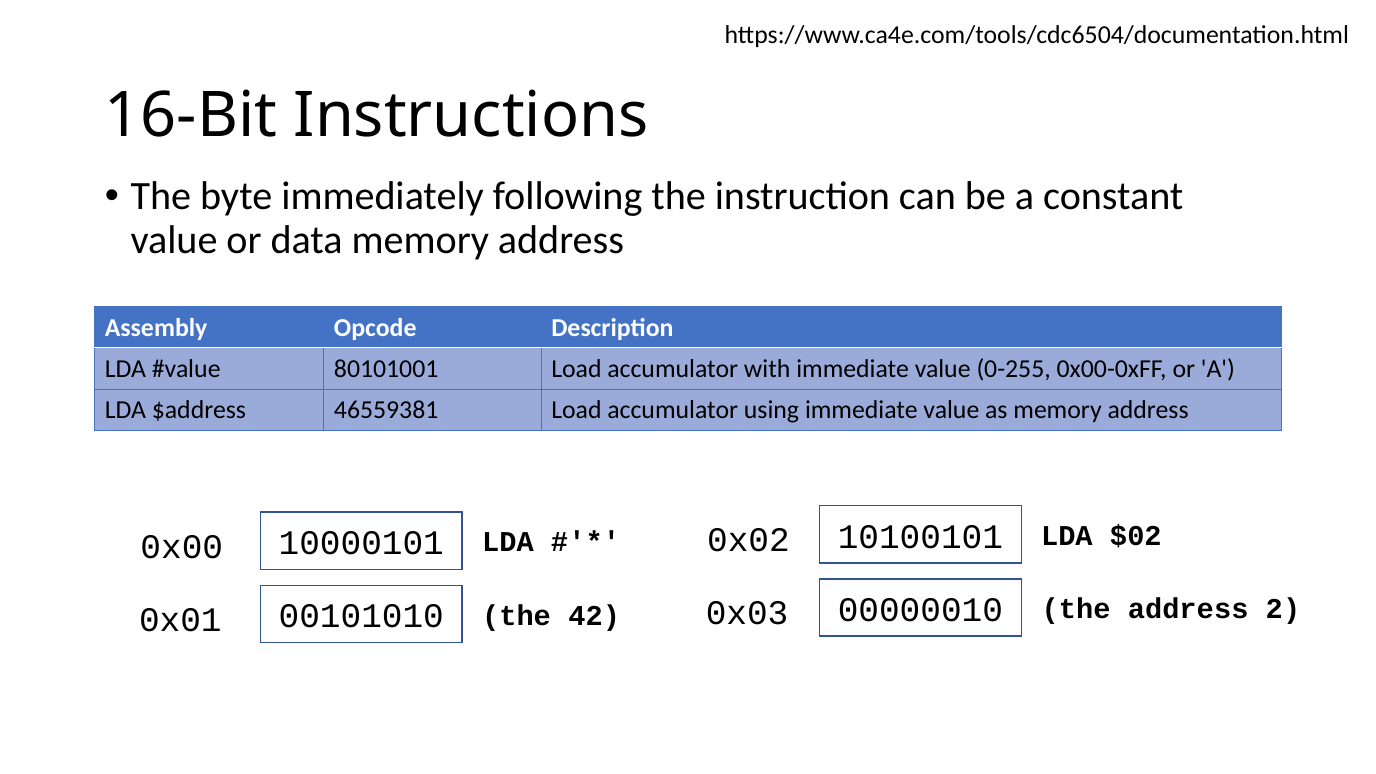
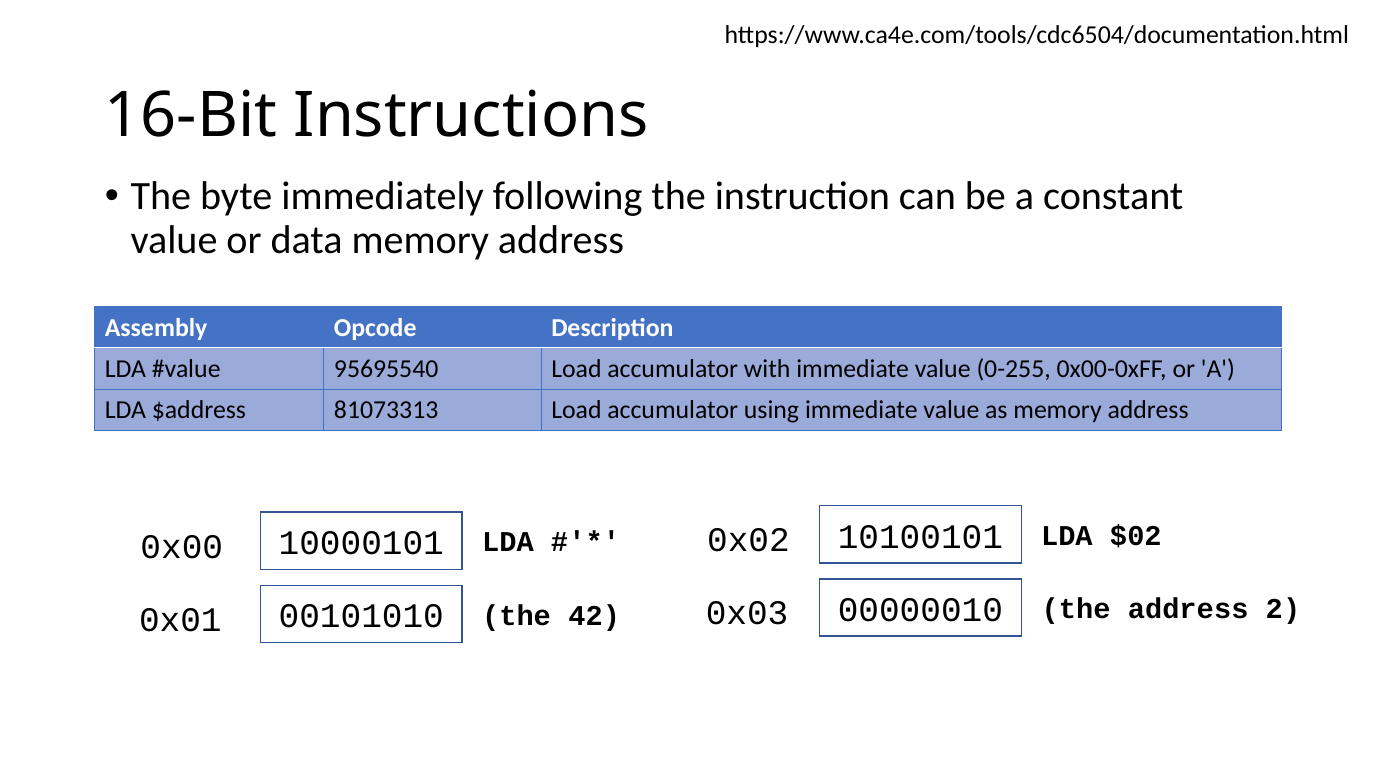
80101001: 80101001 -> 95695540 (386, 369)
46559381: 46559381 -> 81073313 (386, 410)
